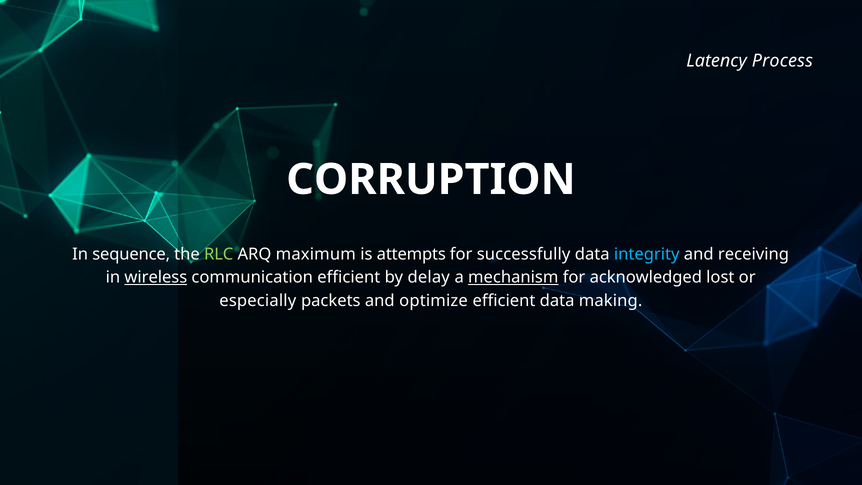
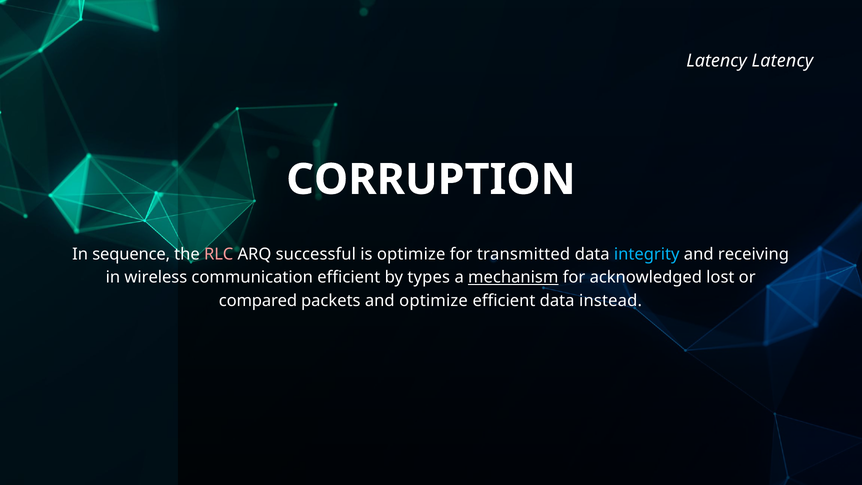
Latency Process: Process -> Latency (782, 61)
RLC colour: light green -> pink (219, 254)
maximum: maximum -> successful (316, 254)
is attempts: attempts -> optimize (411, 254)
successfully: successfully -> transmitted (524, 254)
wireless underline: present -> none (156, 277)
delay: delay -> types (429, 277)
especially: especially -> compared (258, 301)
making: making -> instead (611, 301)
